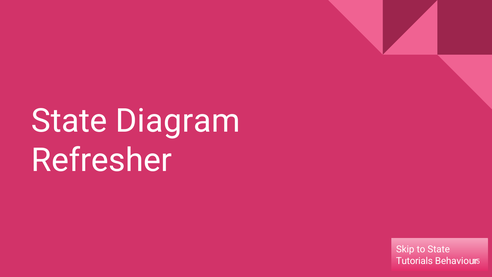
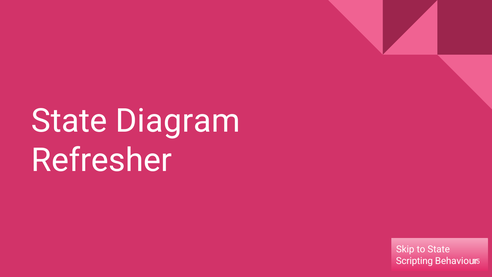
Tutorials: Tutorials -> Scripting (414, 261)
